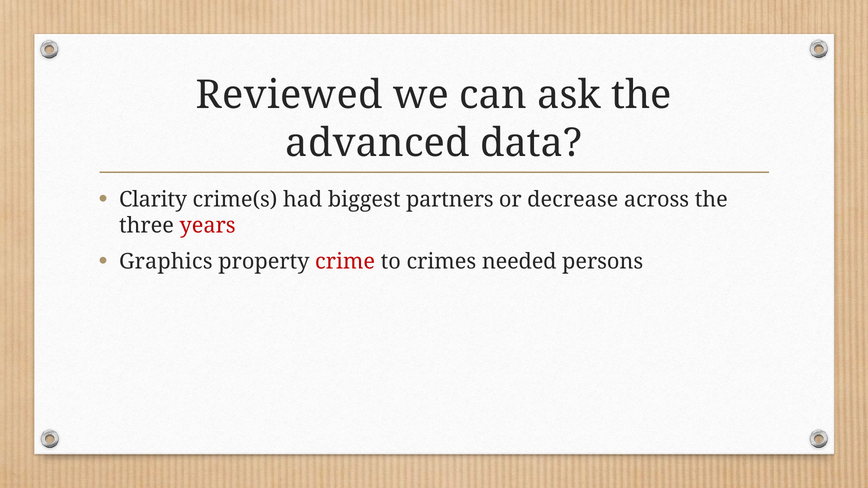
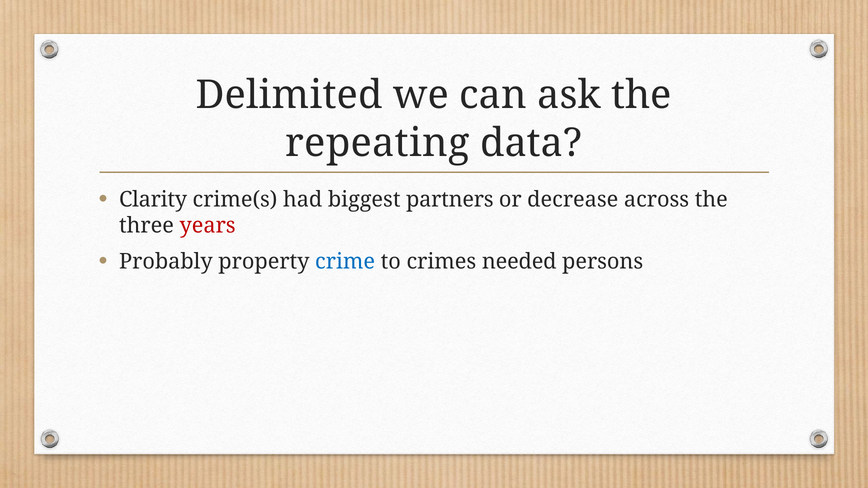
Reviewed: Reviewed -> Delimited (289, 95)
advanced: advanced -> repeating (377, 143)
Graphics: Graphics -> Probably (166, 262)
crime colour: red -> blue (345, 262)
